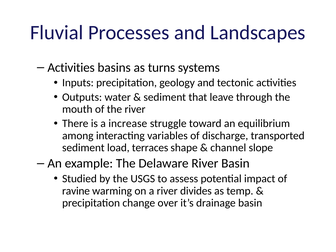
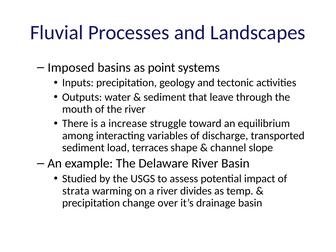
Activities: Activities -> Imposed (71, 67)
turns: turns -> point (162, 67)
ravine: ravine -> strata (76, 191)
